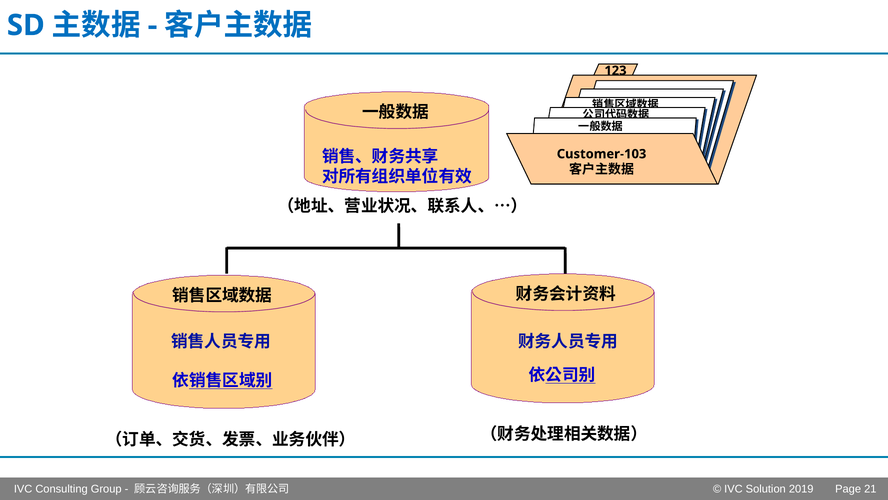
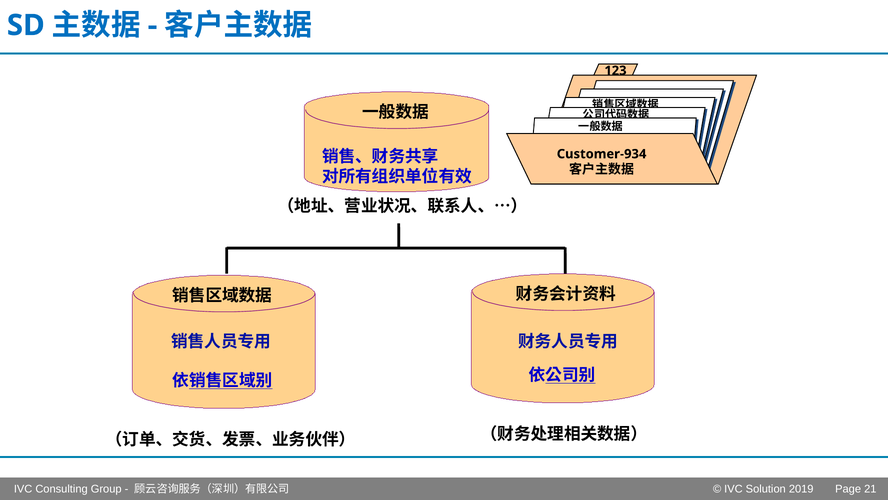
Customer-103: Customer-103 -> Customer-934 (602, 154)
